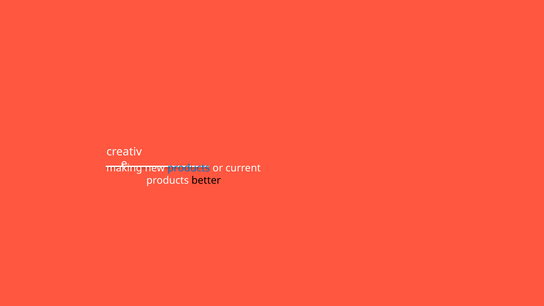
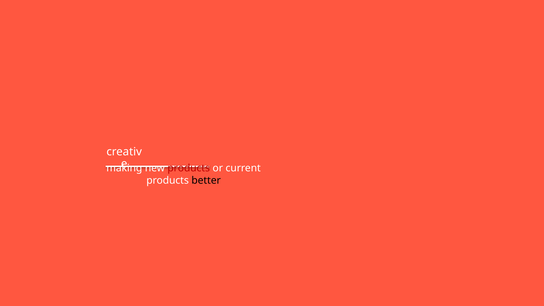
products colour: blue -> red (189, 168)
